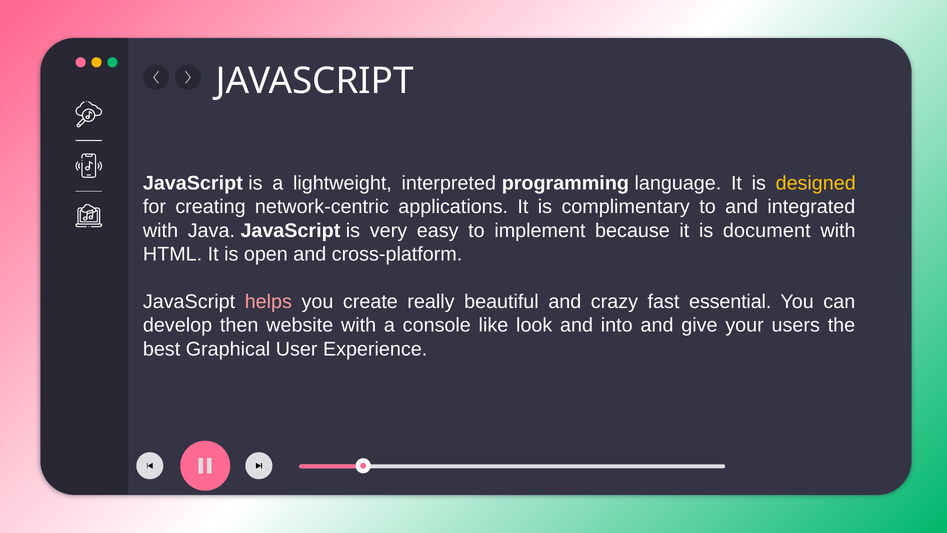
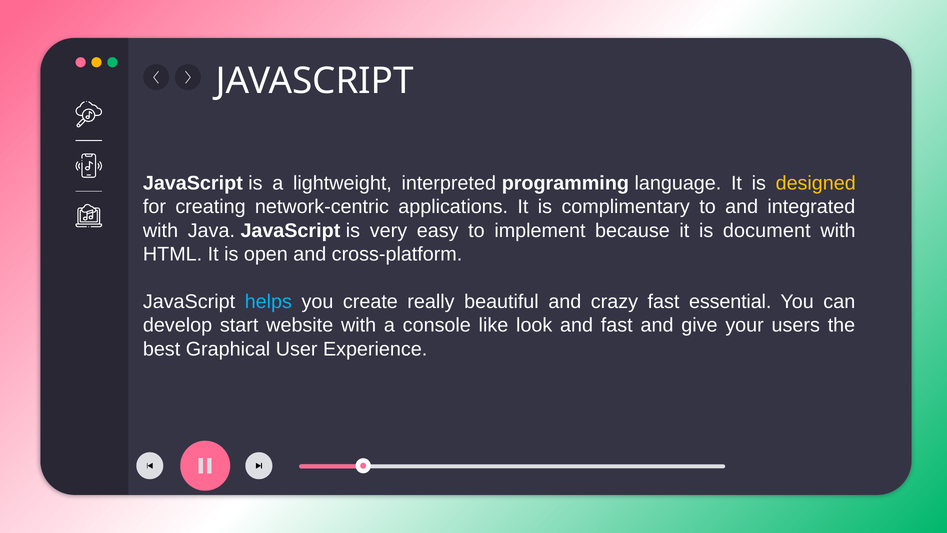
helps colour: pink -> light blue (268, 302)
then: then -> start (239, 325)
and into: into -> fast (617, 325)
